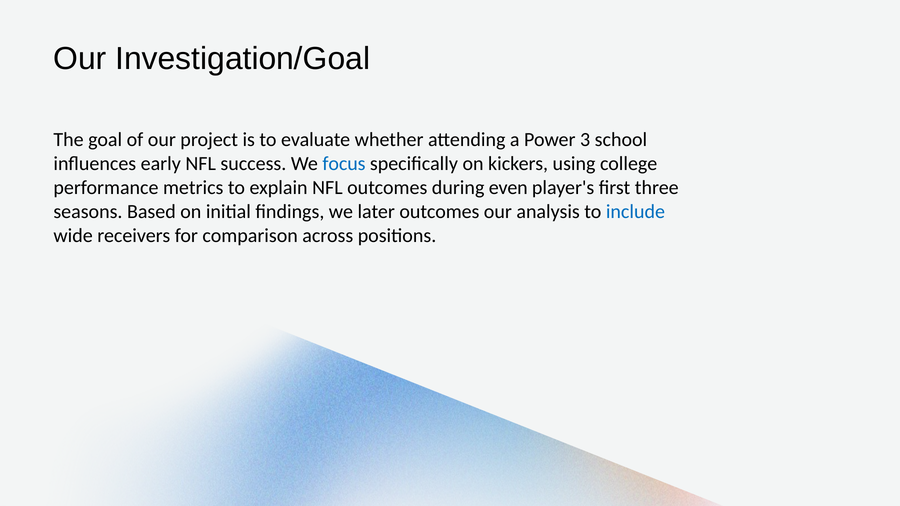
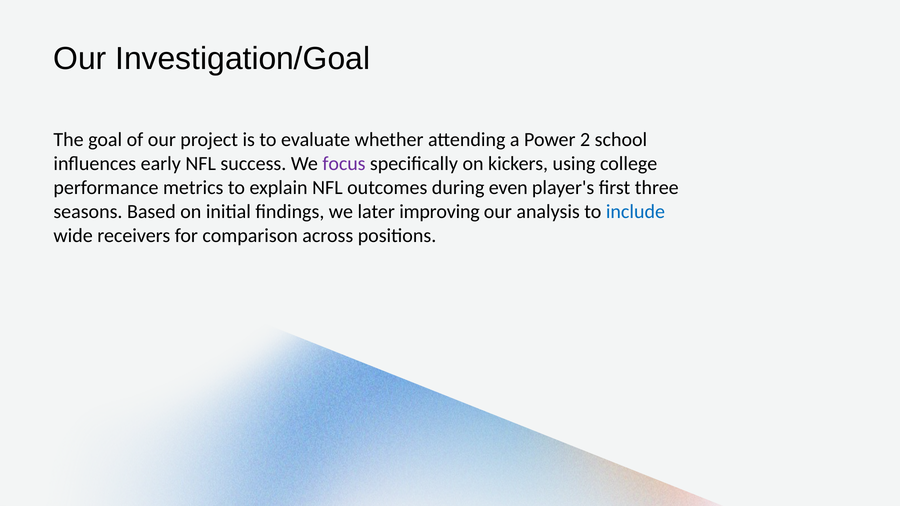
3: 3 -> 2 (585, 140)
focus colour: blue -> purple (344, 164)
later outcomes: outcomes -> improving (440, 212)
